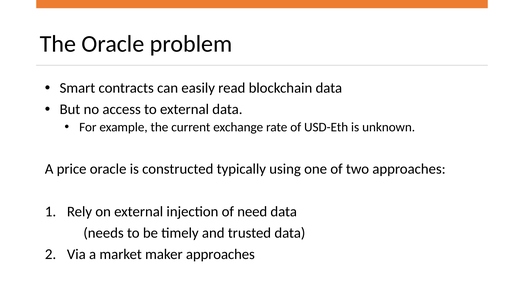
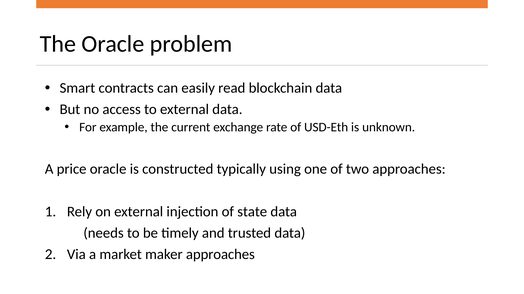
need: need -> state (252, 212)
